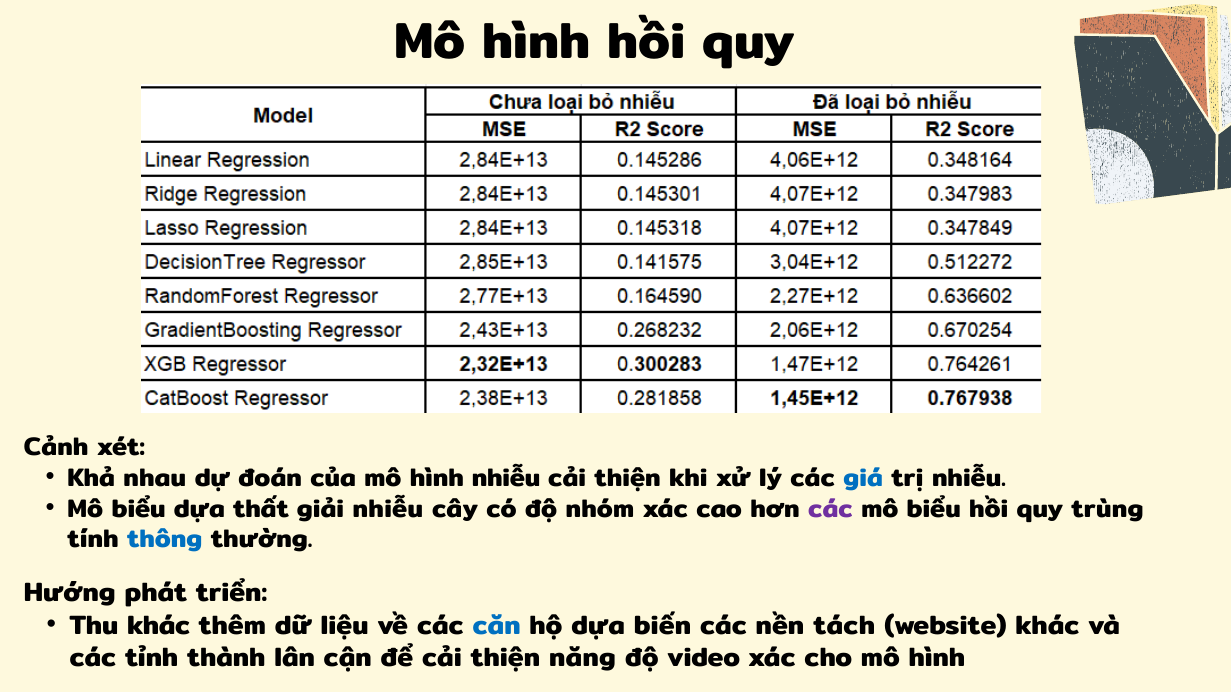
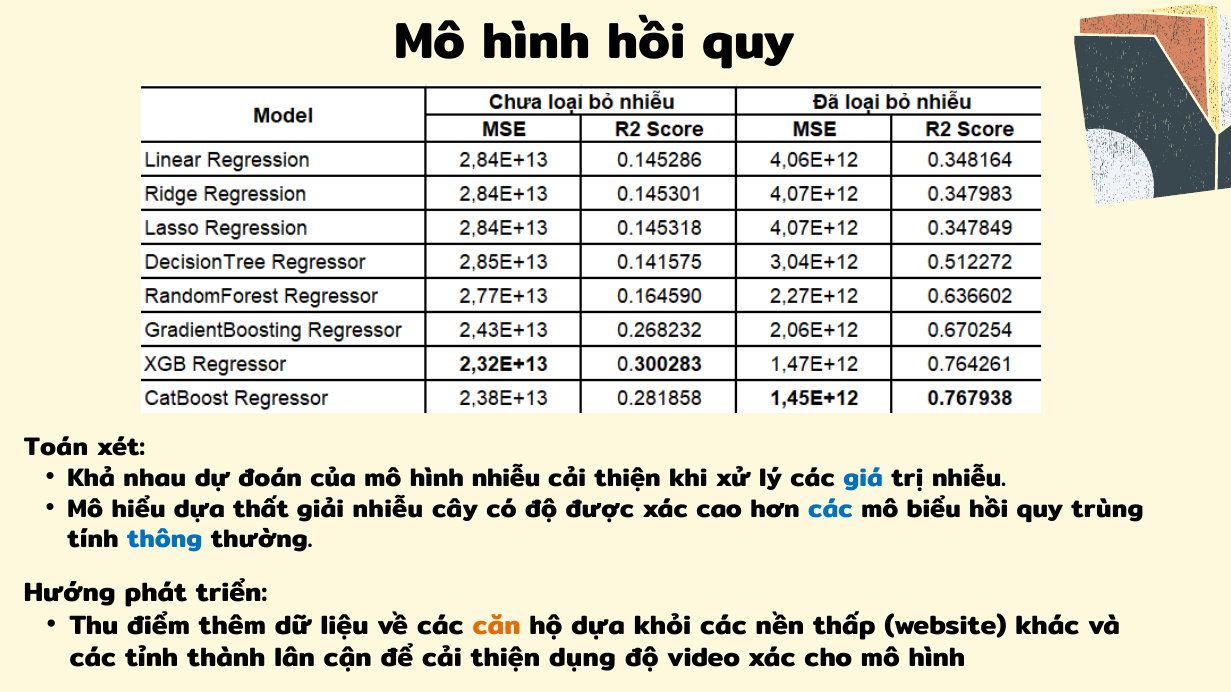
Cảnh: Cảnh -> Toán (56, 447)
biểu: biểu -> hiểu (139, 509)
nhóm: nhóm -> được (600, 509)
các colour: purple -> blue (831, 509)
Thu khác: khác -> điểm (159, 626)
căn colour: blue -> orange (497, 626)
biến: biến -> khỏi (662, 626)
tách: tách -> thấp (844, 626)
năng: năng -> dụng (582, 658)
